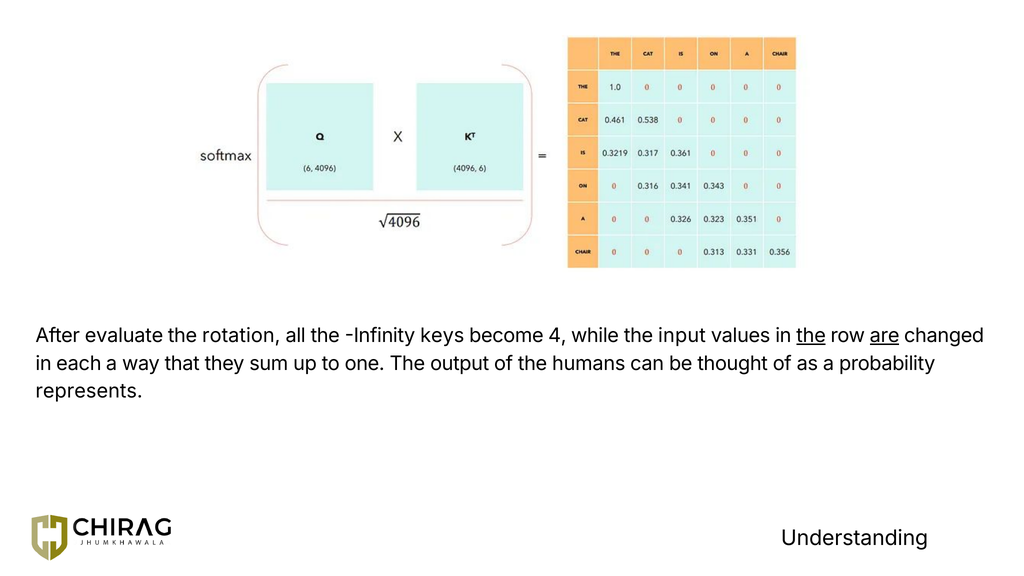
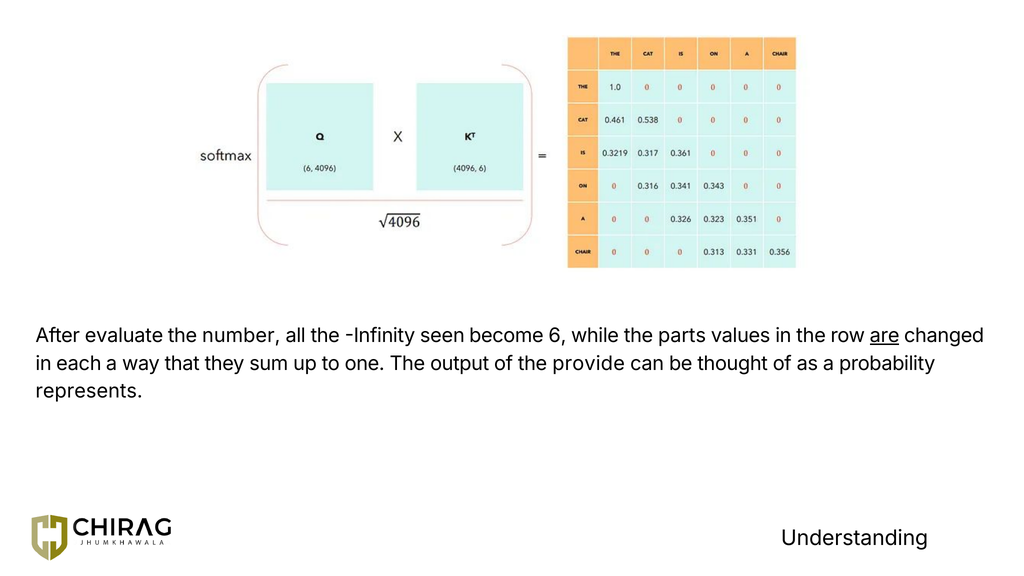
rotation: rotation -> number (241, 336)
keys: keys -> seen (442, 336)
4: 4 -> 6 (557, 336)
input: input -> parts (682, 336)
the underline: present -> none (811, 336)
humans: humans -> provide (589, 363)
